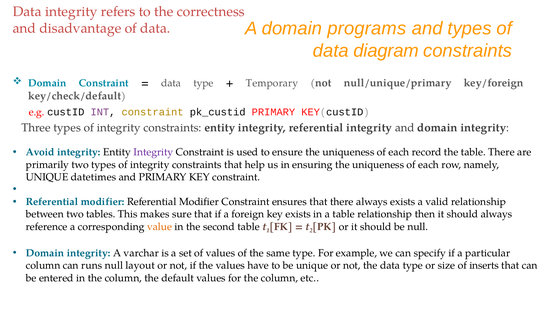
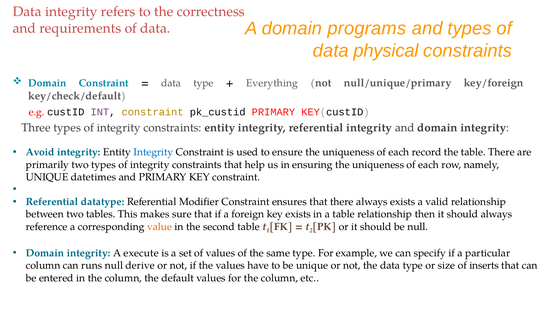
disadvantage: disadvantage -> requirements (80, 28)
diagram: diagram -> physical (386, 51)
Temporary: Temporary -> Everything (272, 83)
Integrity colour: purple -> blue (153, 152)
modifier: modifier -> datatype (103, 202)
varchar: varchar -> execute (141, 253)
layout: layout -> derive (140, 265)
